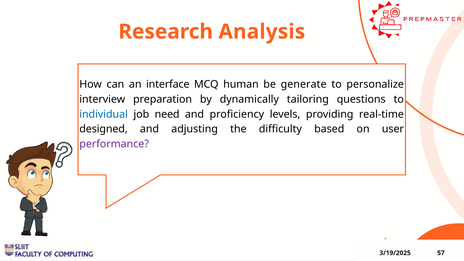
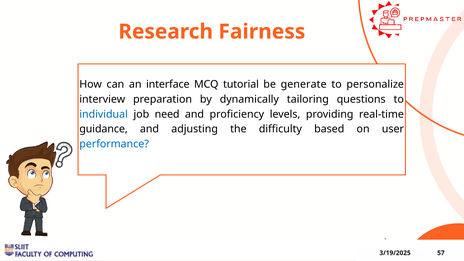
Analysis: Analysis -> Fairness (262, 32)
human: human -> tutorial (241, 84)
designed: designed -> guidance (104, 129)
performance colour: purple -> blue (114, 144)
